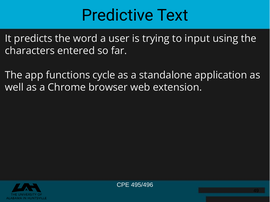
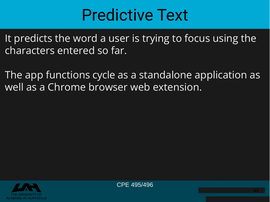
input: input -> focus (197, 39)
